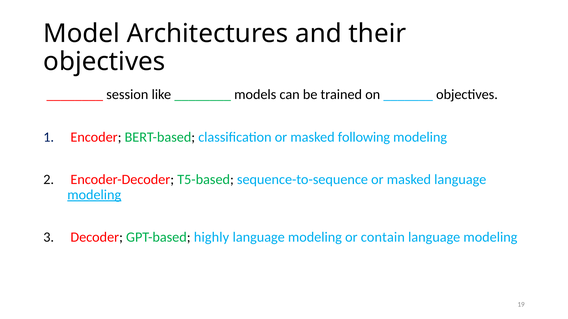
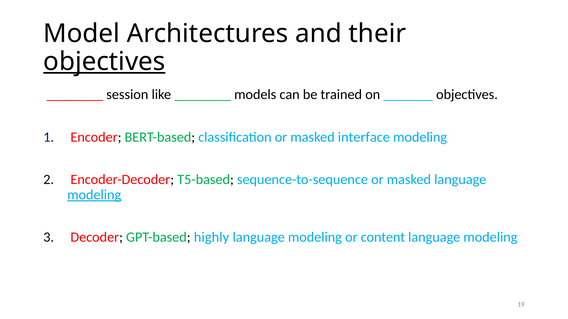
objectives underline: none -> present (104, 62)
following: following -> interface (364, 137)
contain: contain -> content (383, 238)
